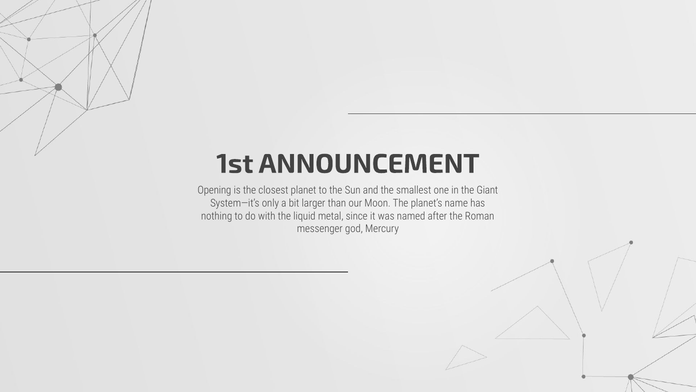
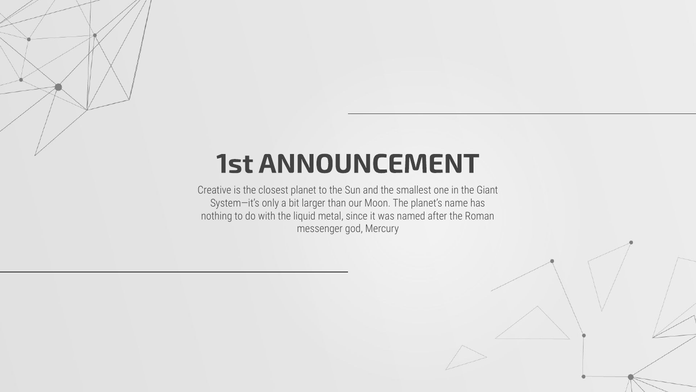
Opening: Opening -> Creative (214, 190)
